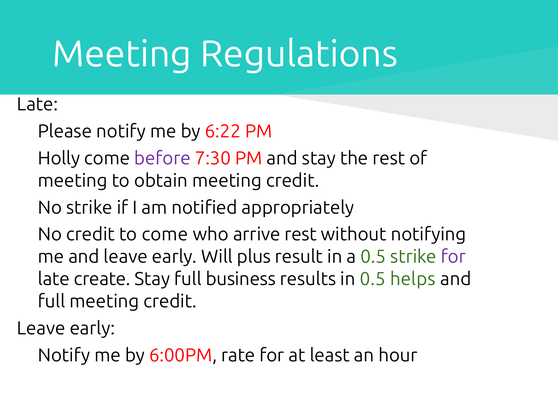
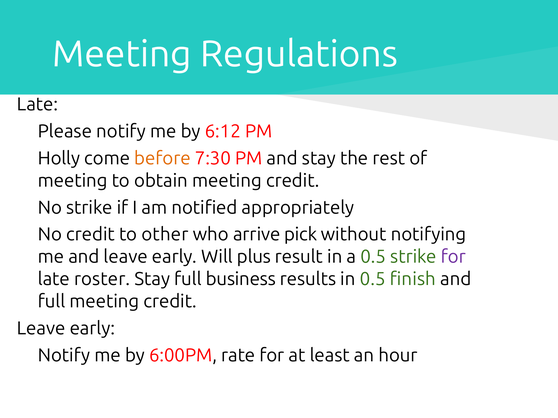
6:22: 6:22 -> 6:12 (223, 132)
before colour: purple -> orange (162, 159)
to come: come -> other (165, 235)
arrive rest: rest -> pick (301, 235)
create: create -> roster (102, 279)
helps: helps -> finish (413, 279)
